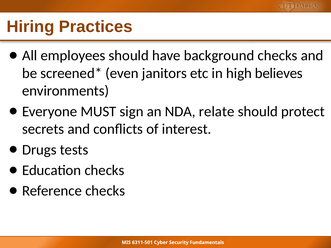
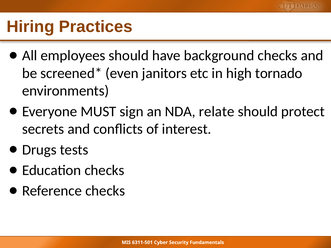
believes: believes -> tornado (279, 73)
